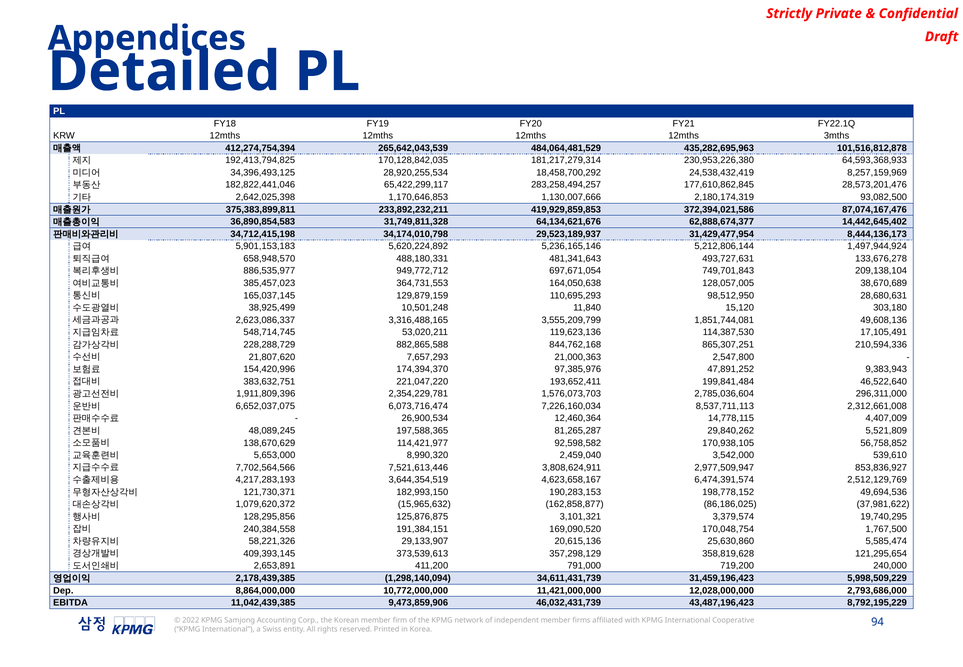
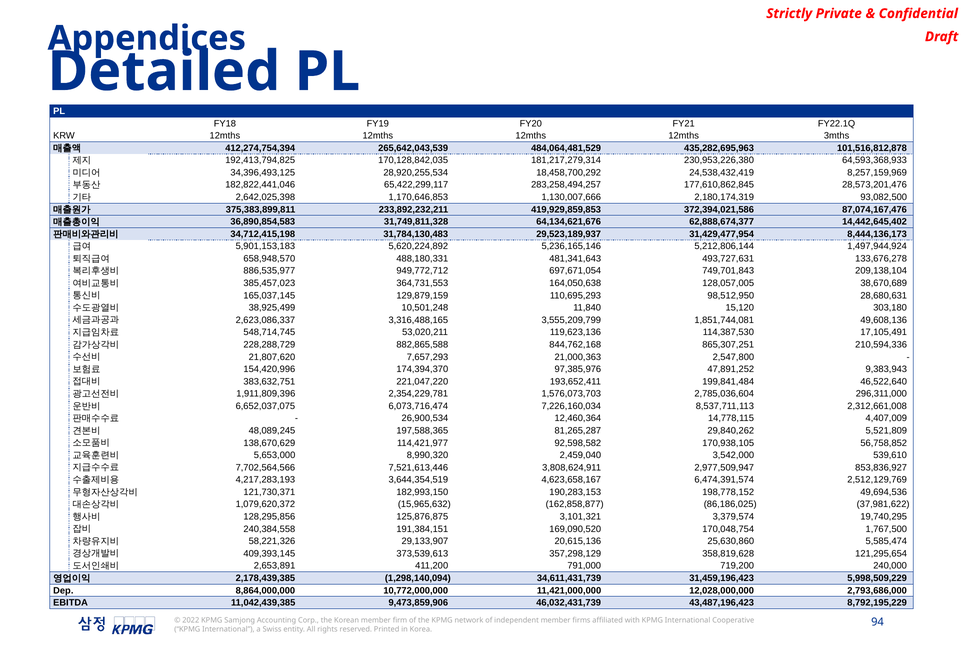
34,174,010,798: 34,174,010,798 -> 31,784,130,483 (416, 234)
